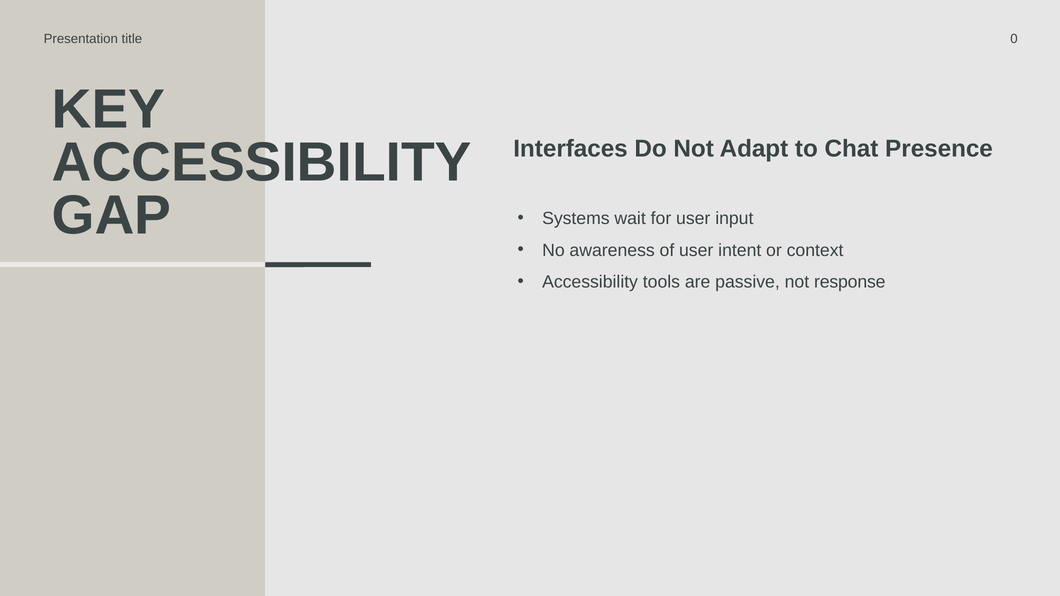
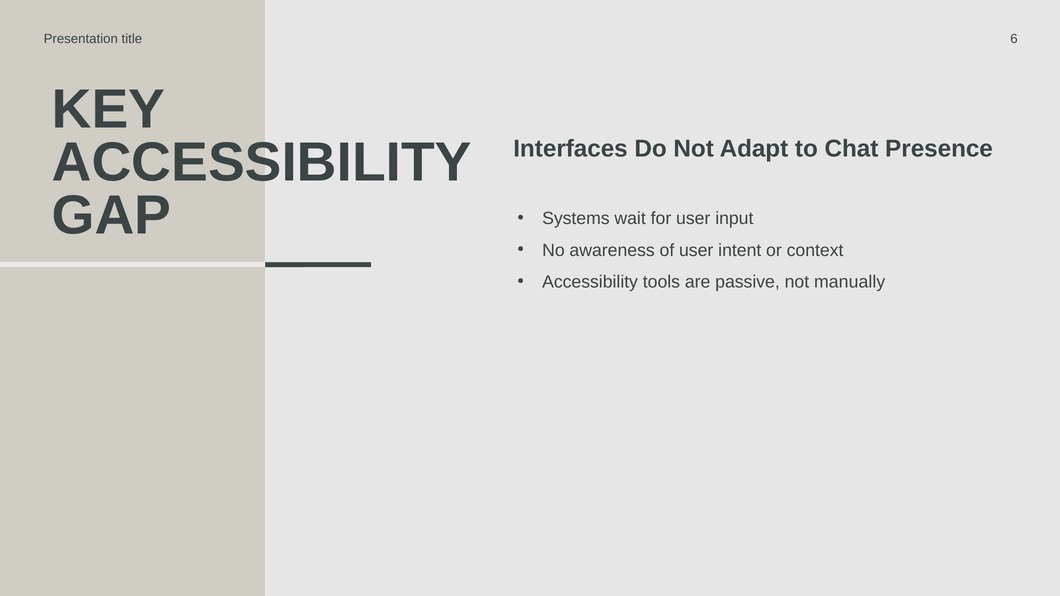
0: 0 -> 6 (1014, 39)
response: response -> manually (850, 282)
